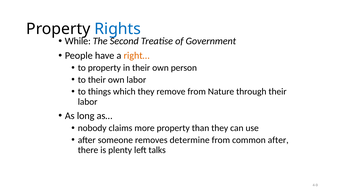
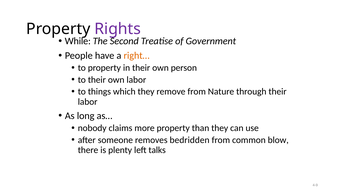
Rights colour: blue -> purple (118, 29)
determine: determine -> bedridden (190, 140)
common after: after -> blow (278, 140)
